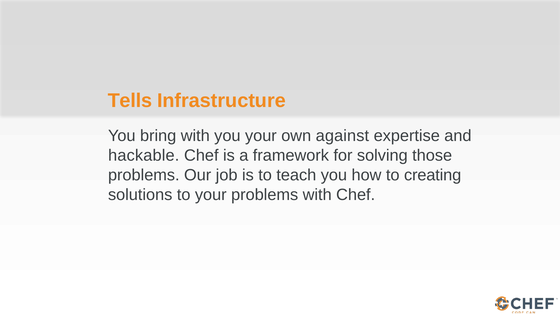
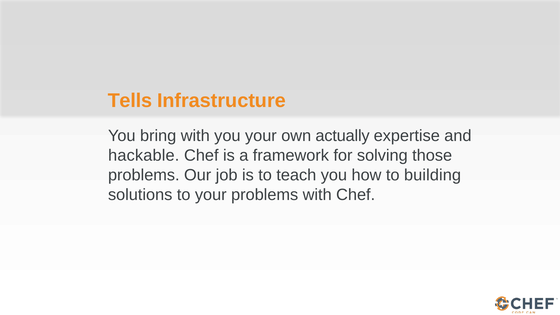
against: against -> actually (343, 136)
creating: creating -> building (433, 175)
